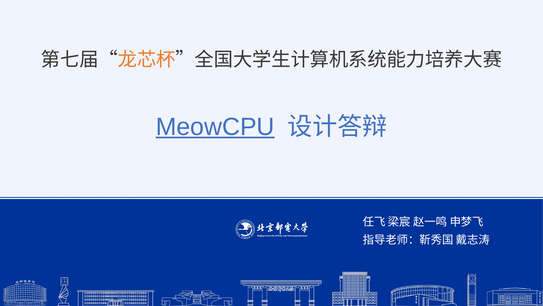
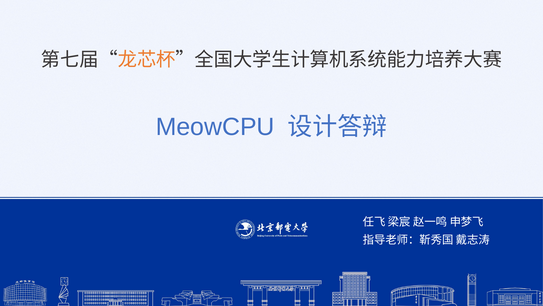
MeowCPU underline: present -> none (215, 127)
